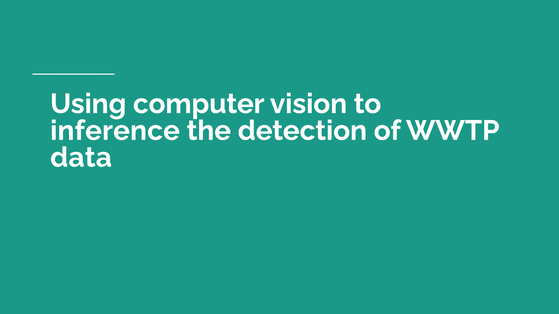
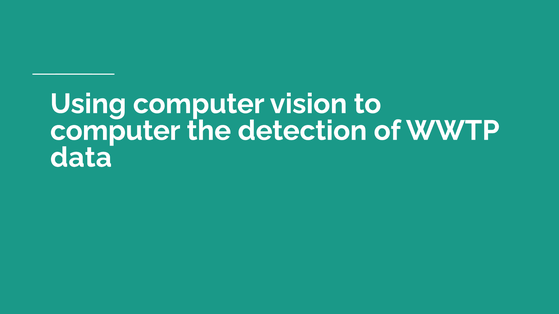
inference: inference -> computer (115, 131)
